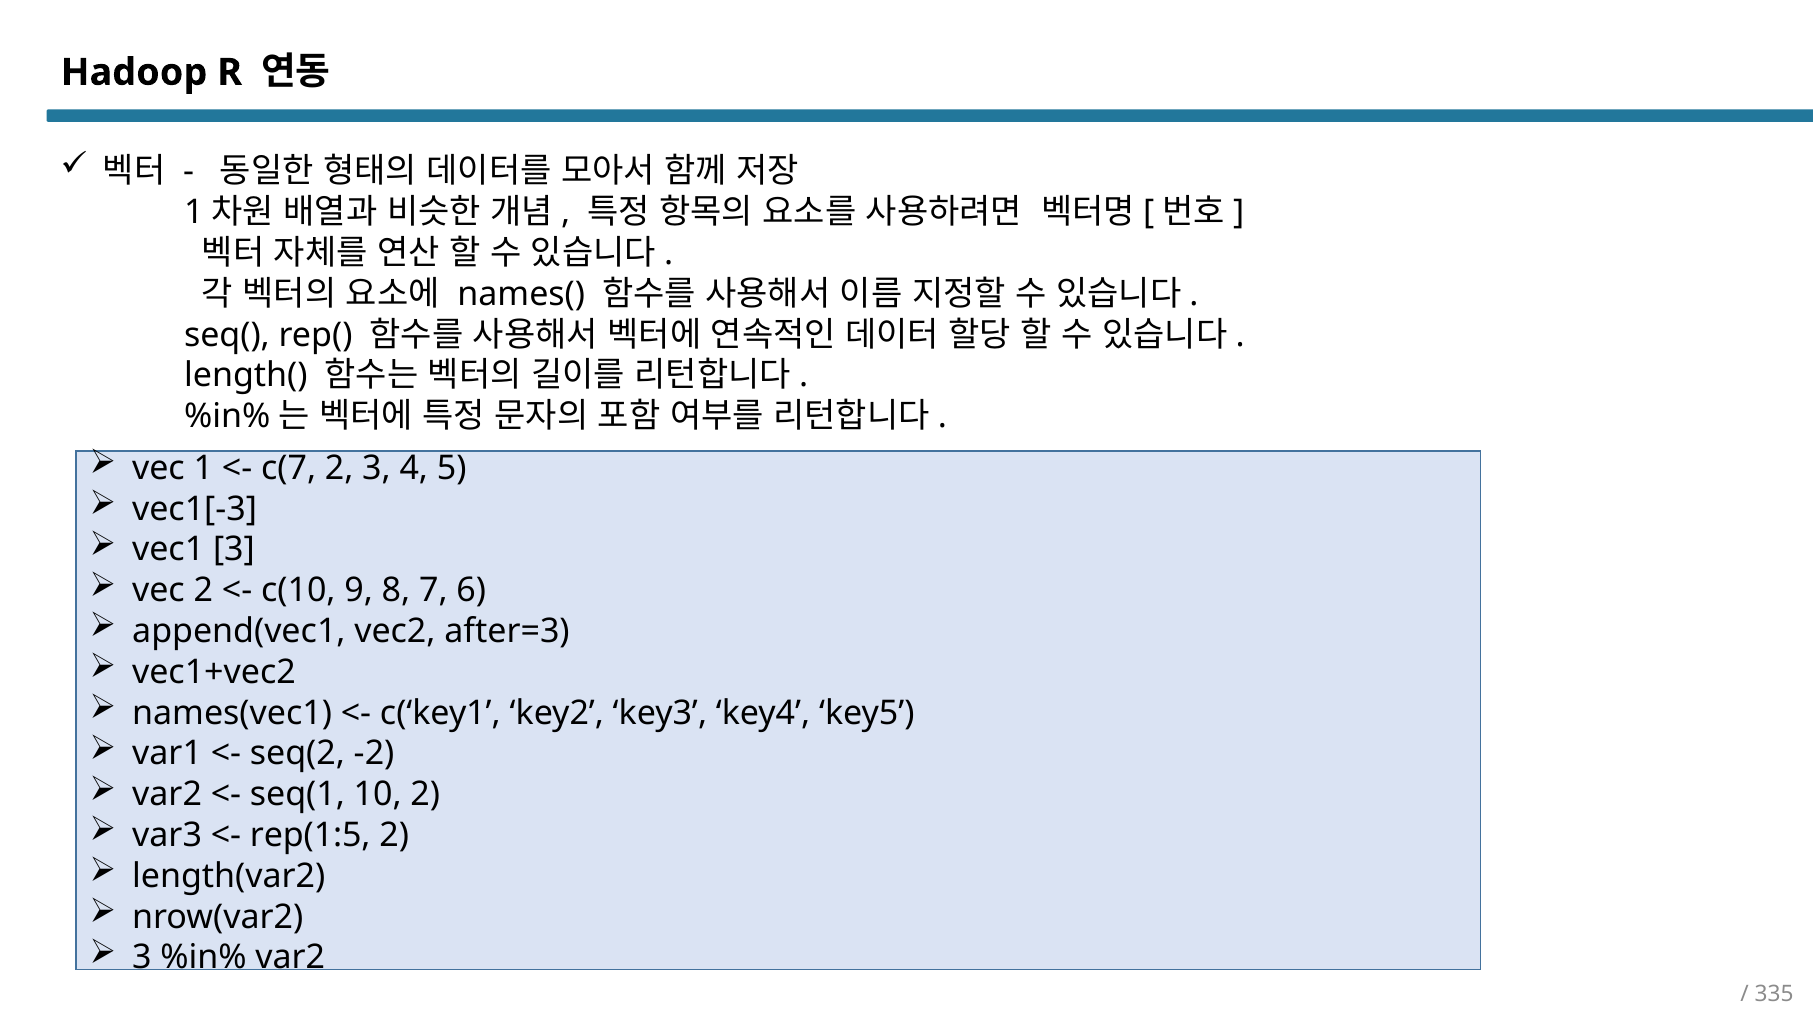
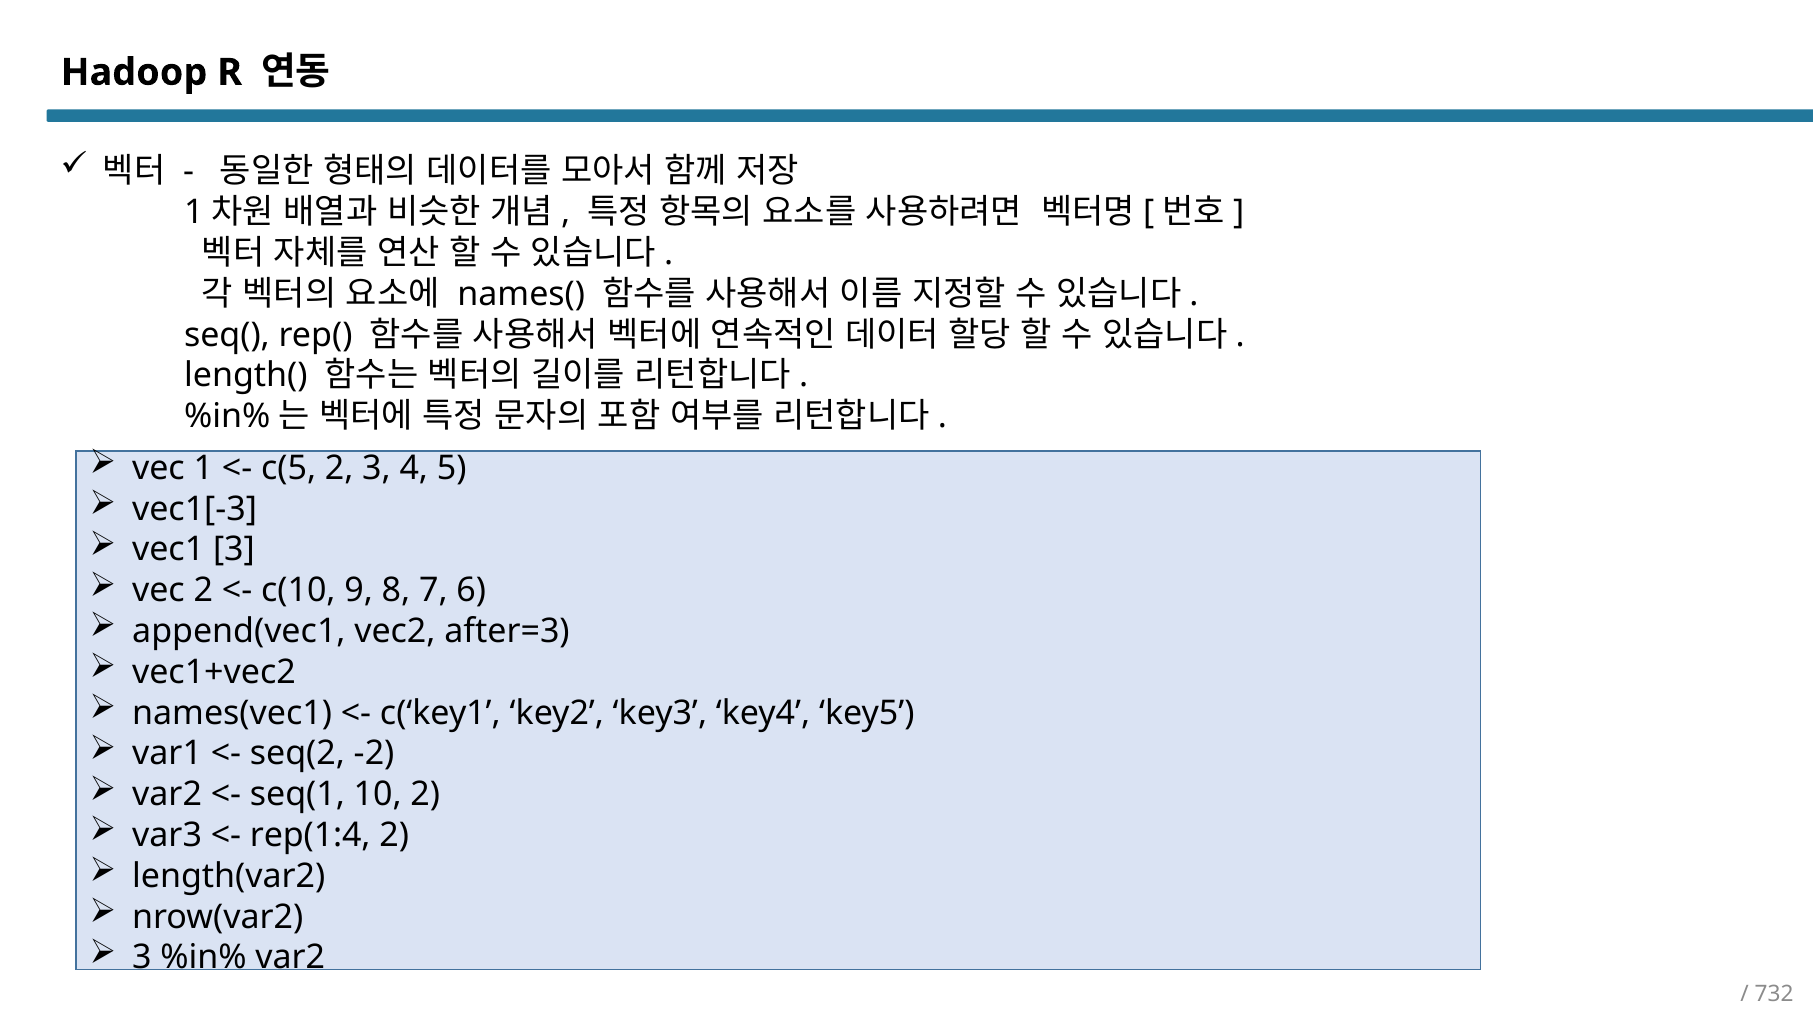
c(7: c(7 -> c(5 (289, 468)
rep(1:5: rep(1:5 -> rep(1:4 (310, 835)
335: 335 -> 732 (1774, 993)
